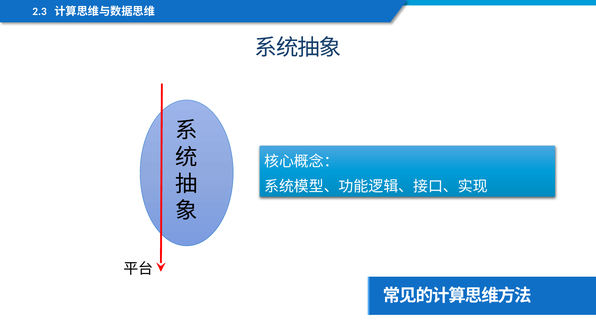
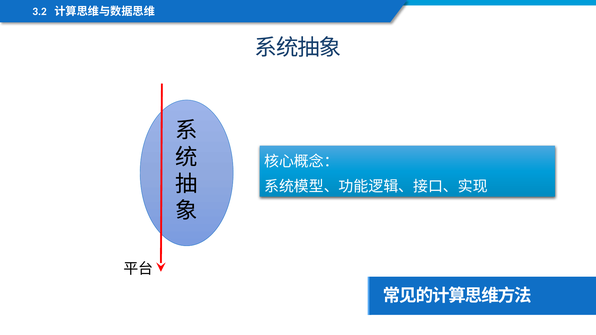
2.3: 2.3 -> 3.2 (40, 12)
